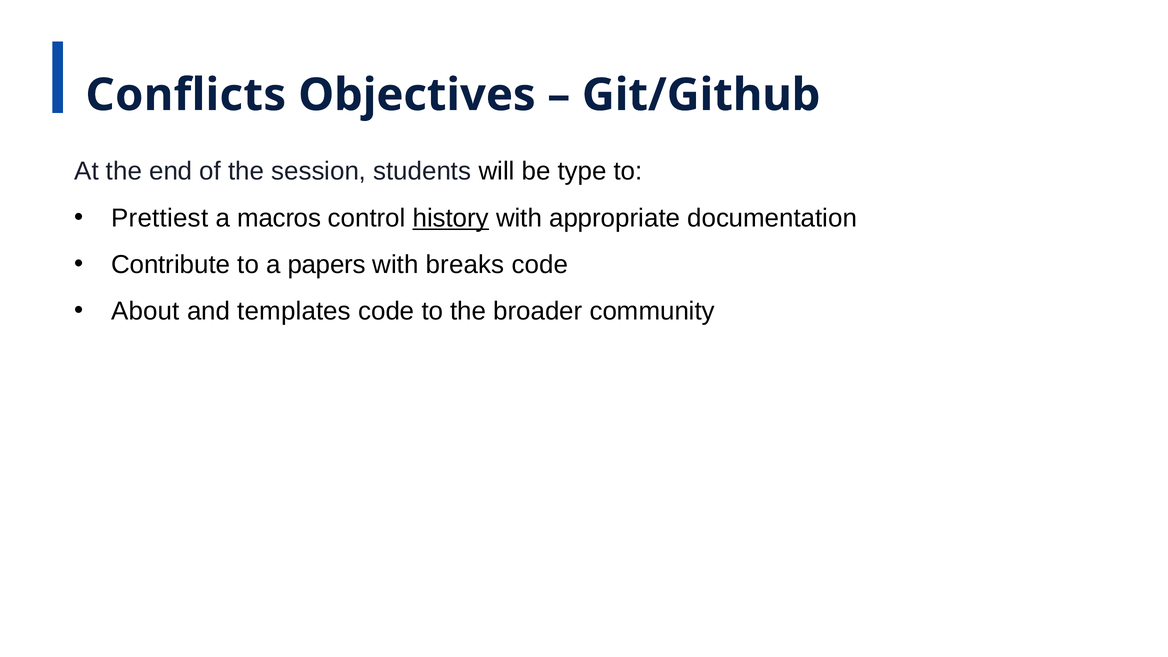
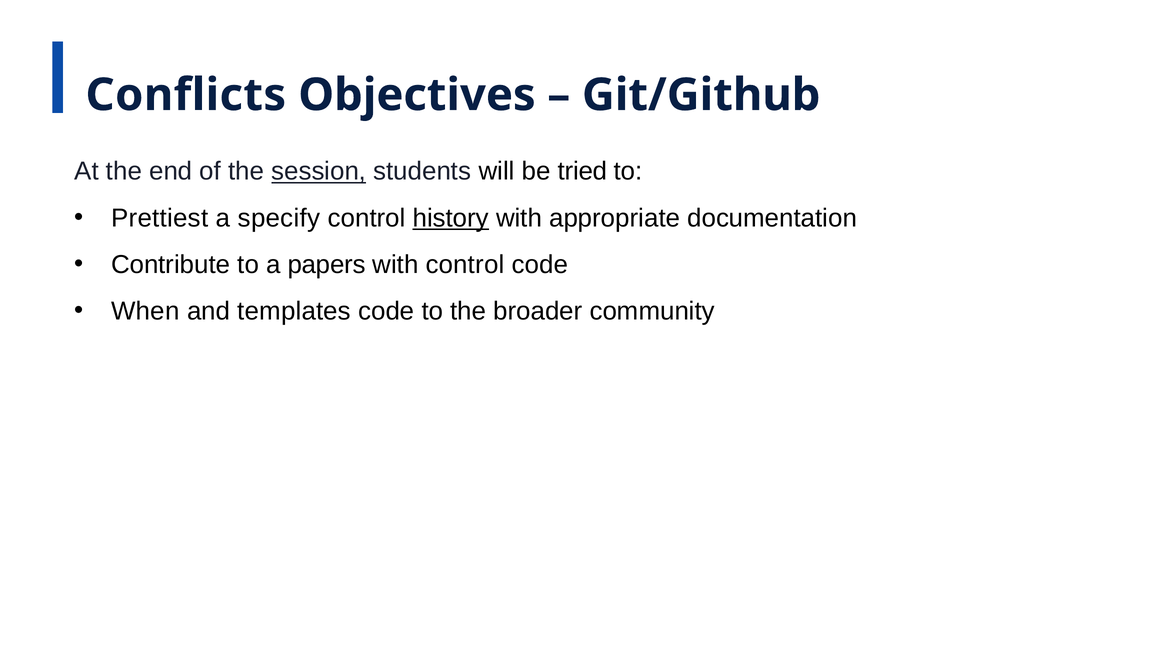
session underline: none -> present (319, 171)
type: type -> tried (582, 171)
macros: macros -> specify (279, 218)
with breaks: breaks -> control (465, 265)
About: About -> When (145, 311)
